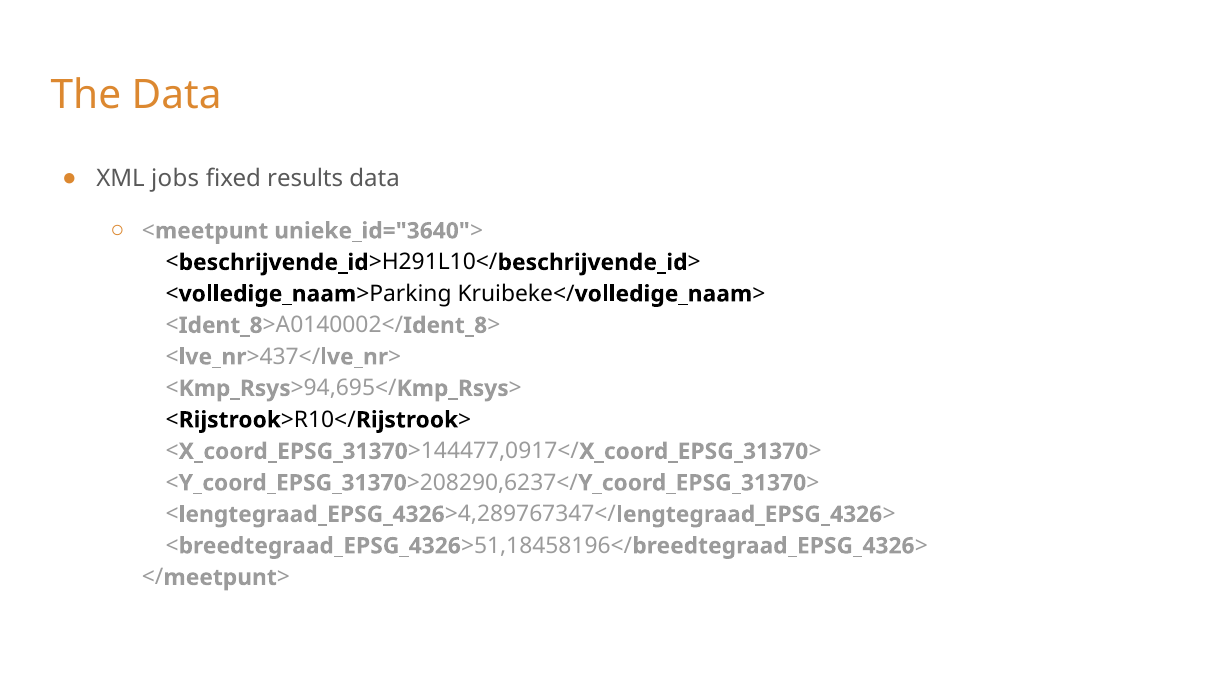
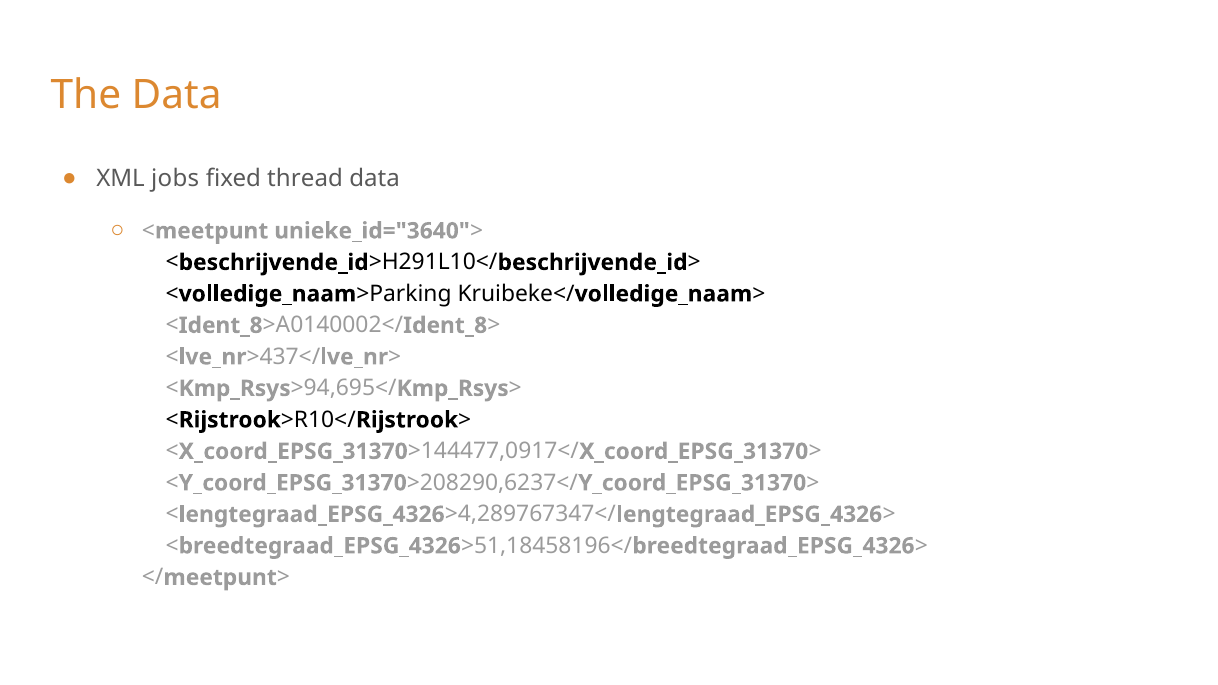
results: results -> thread (305, 179)
